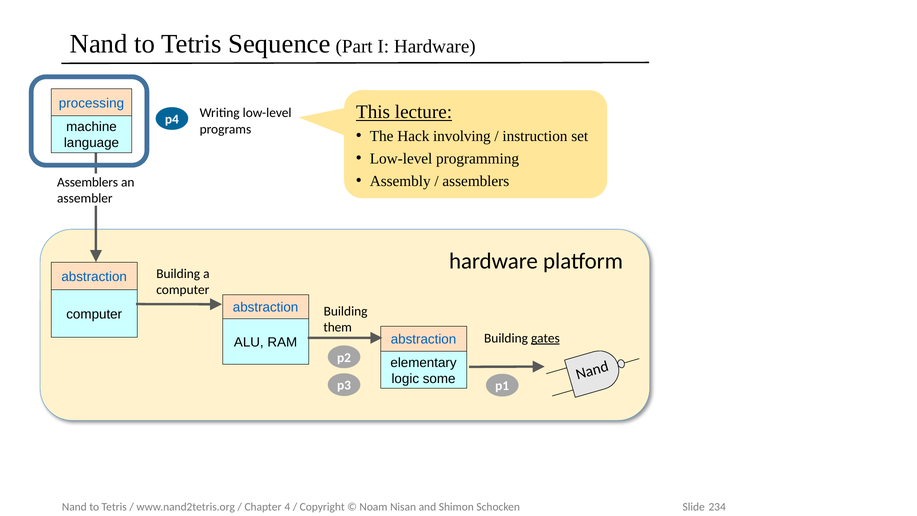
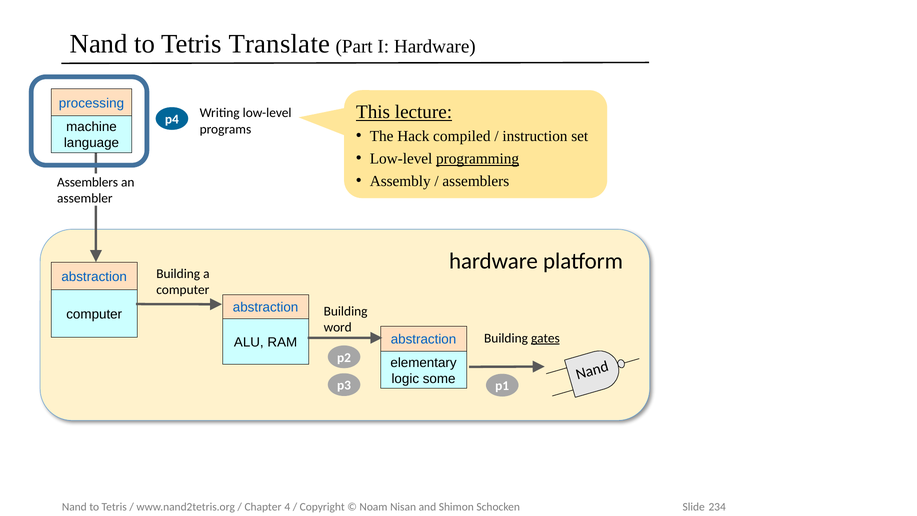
Sequence: Sequence -> Translate (279, 44)
involving: involving -> compiled (462, 136)
programming underline: none -> present (478, 159)
them: them -> word (338, 327)
